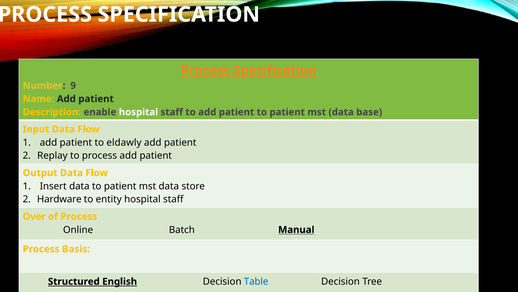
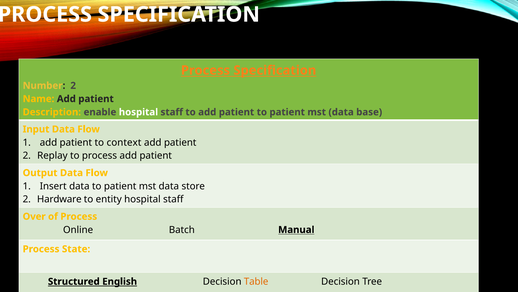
Number 9: 9 -> 2 (73, 85)
eldawly: eldawly -> context (124, 142)
Basis: Basis -> State (76, 249)
Table colour: blue -> orange (256, 281)
